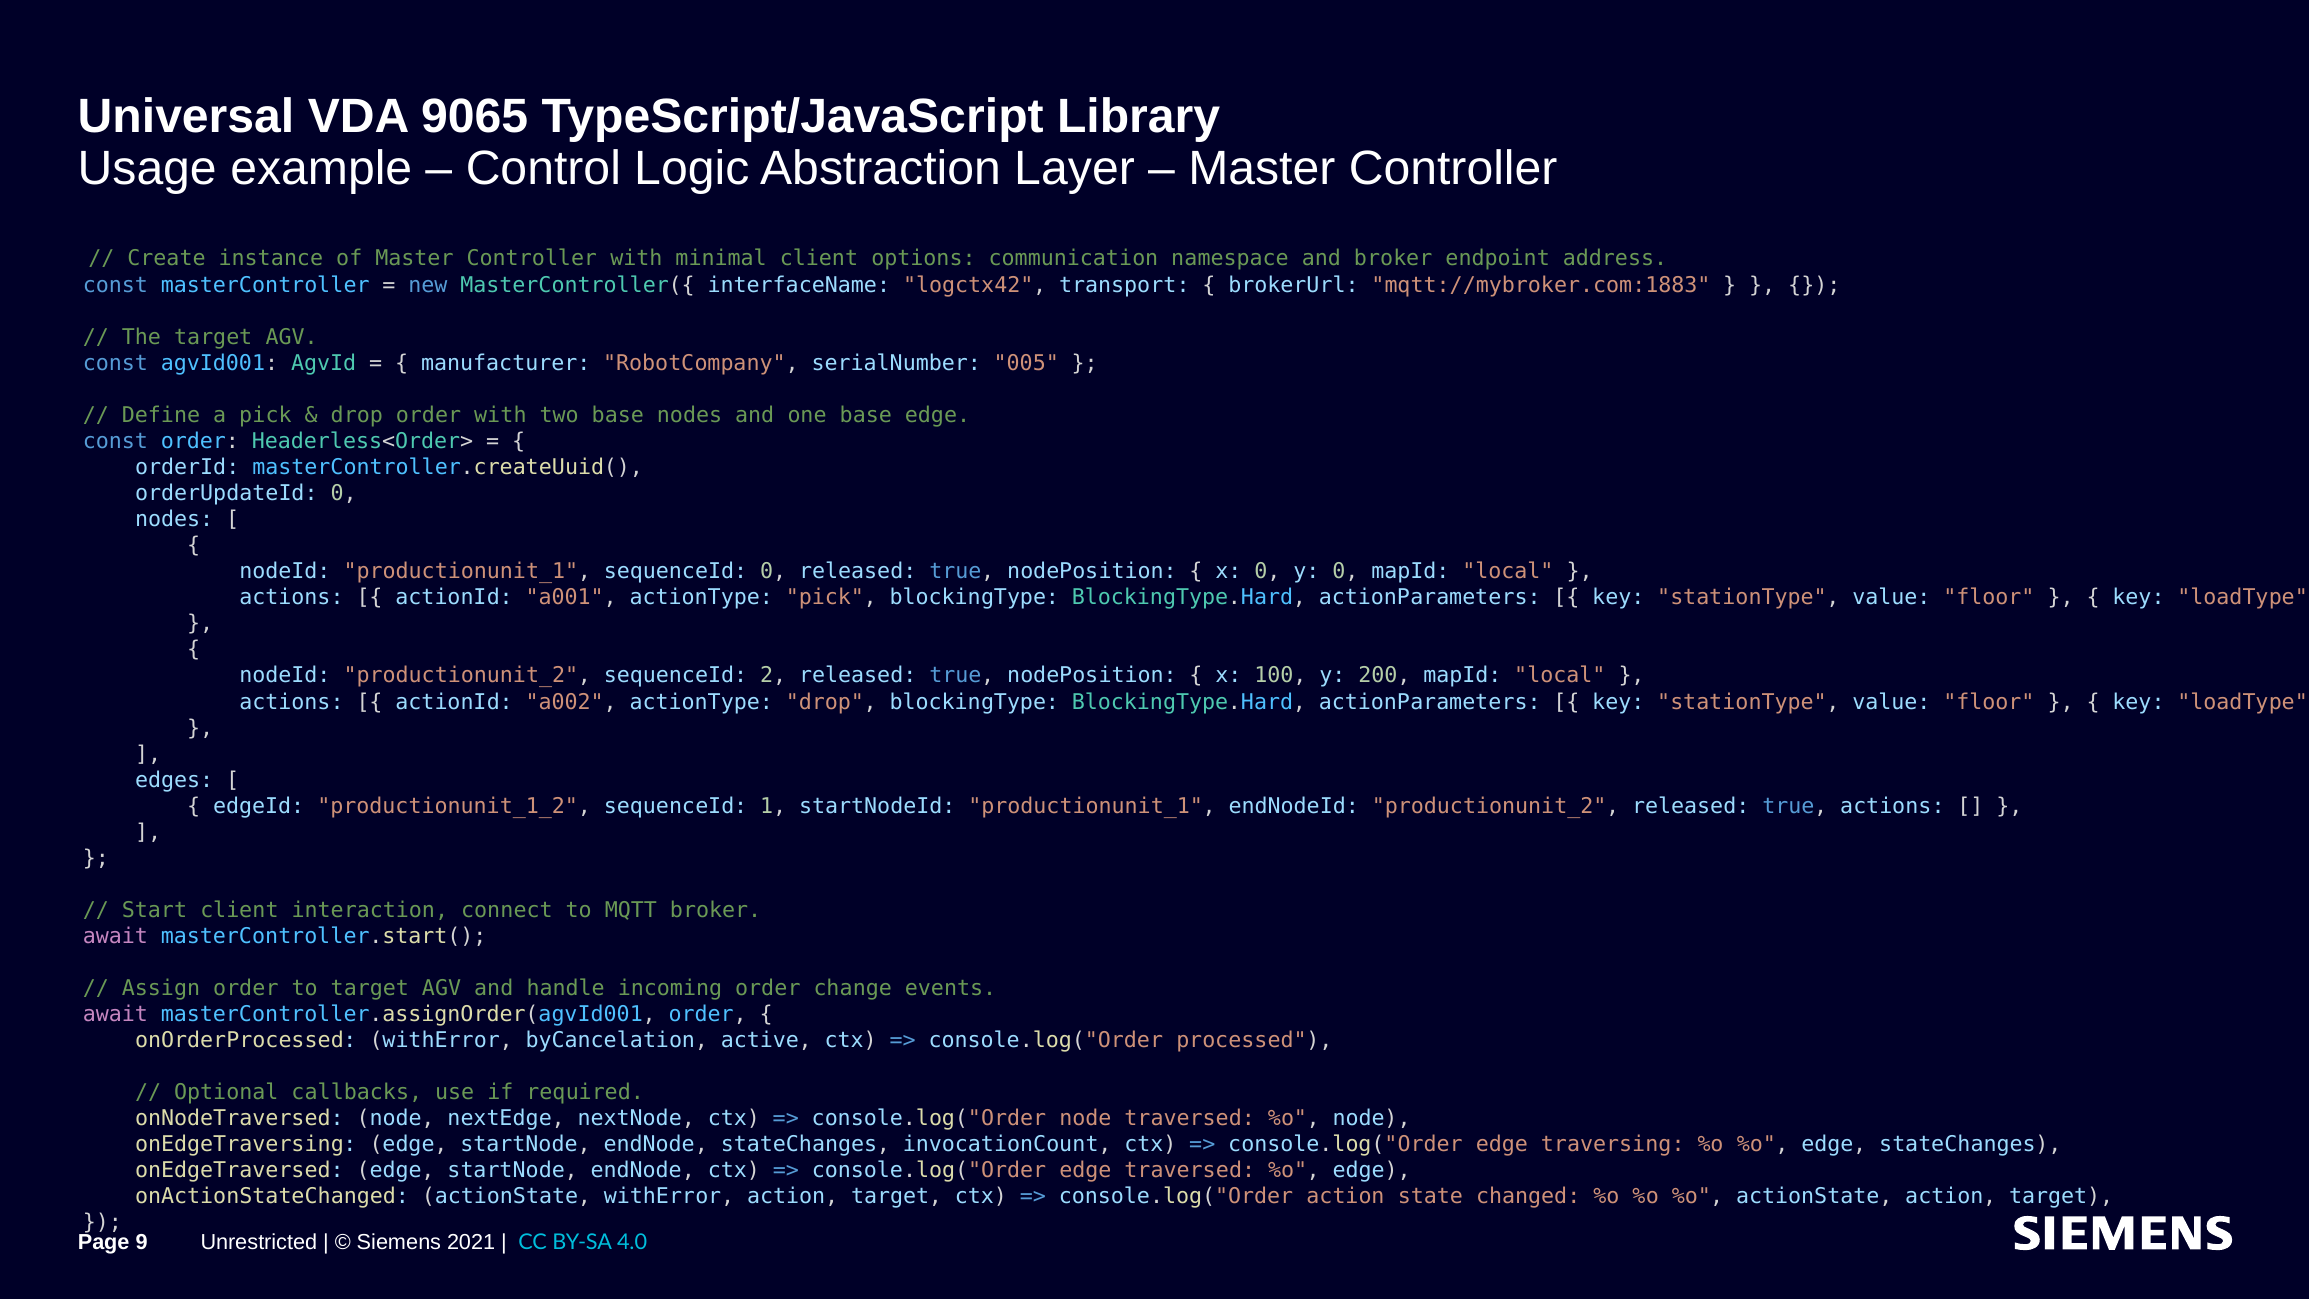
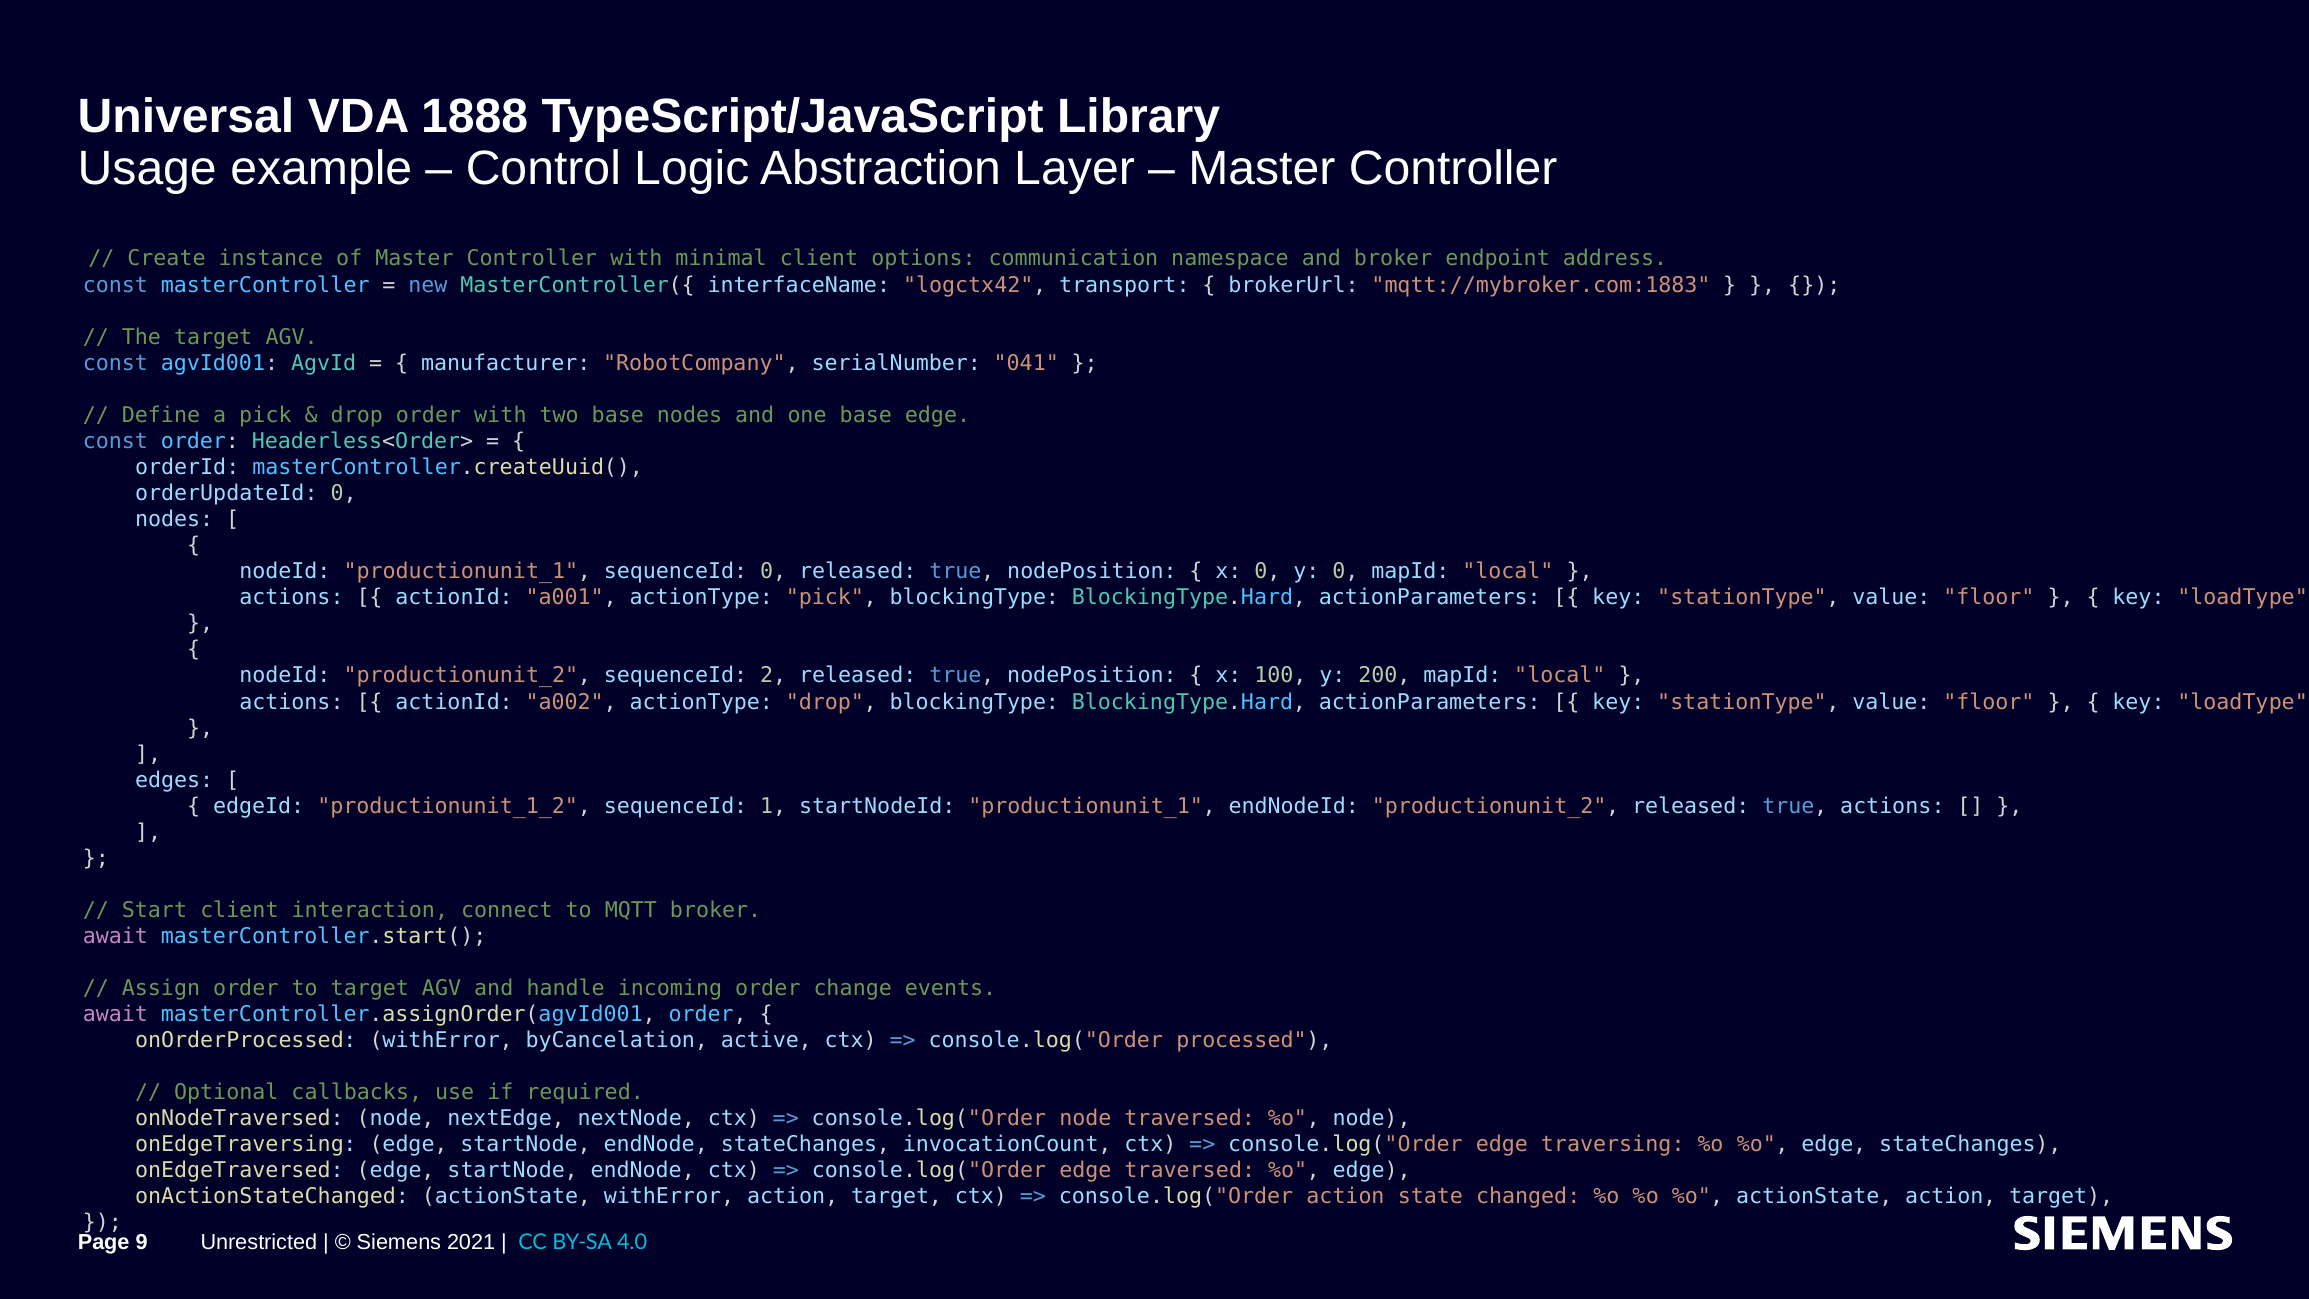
9065: 9065 -> 1888 (475, 116)
005: 005 -> 041 (1026, 363)
